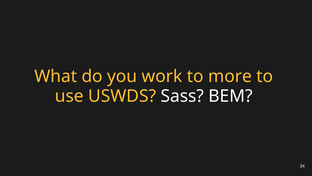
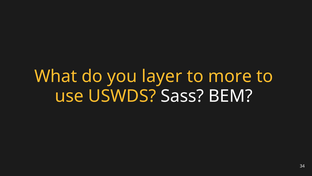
work: work -> layer (162, 76)
